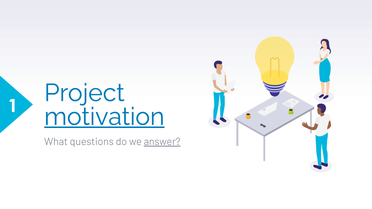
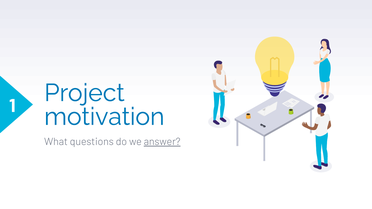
motivation underline: present -> none (104, 117)
